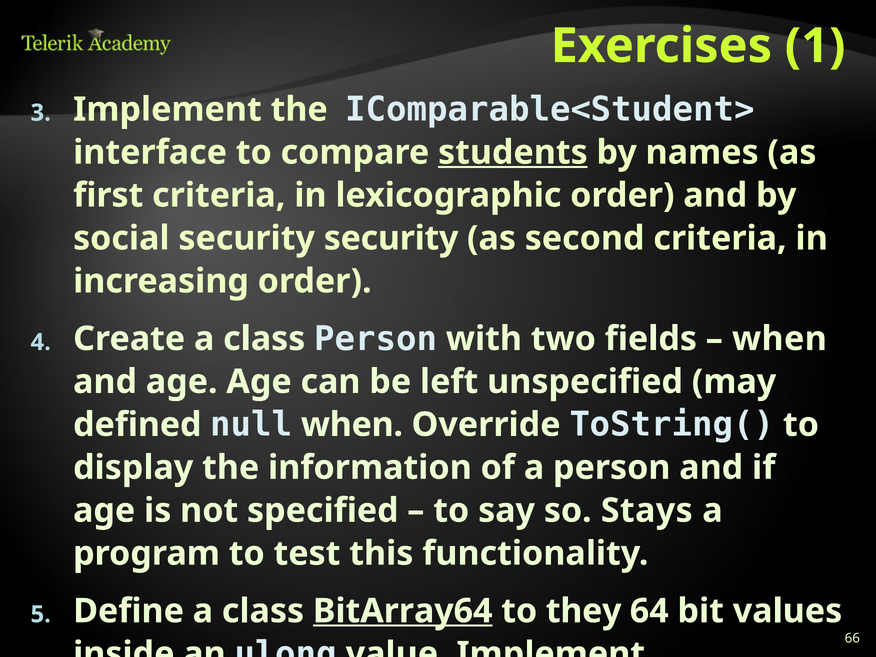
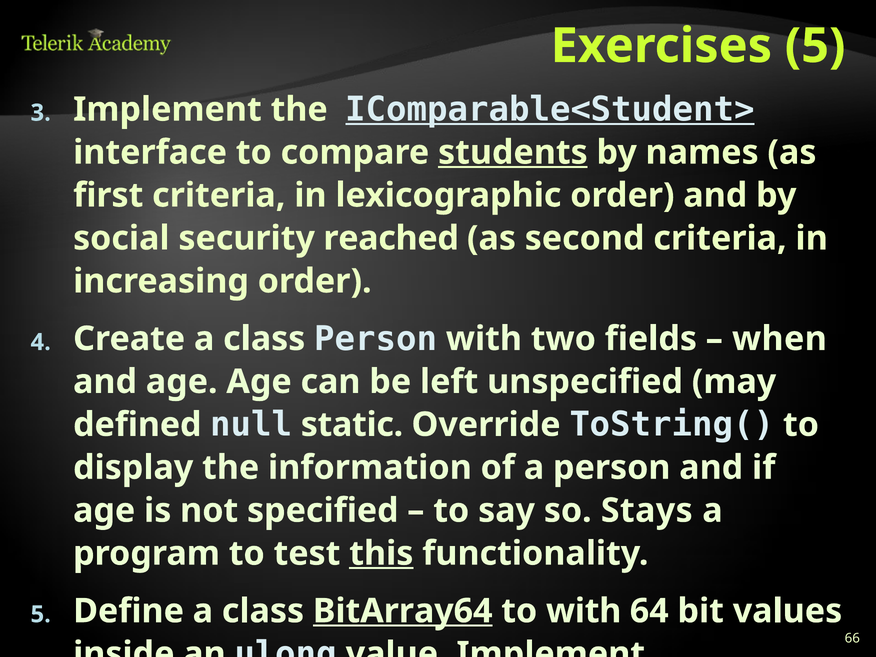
Exercises 1: 1 -> 5 (815, 46)
IComparable<Student> underline: none -> present (550, 109)
security security: security -> reached (391, 238)
null when: when -> static (352, 425)
this underline: none -> present (381, 553)
to they: they -> with (584, 611)
